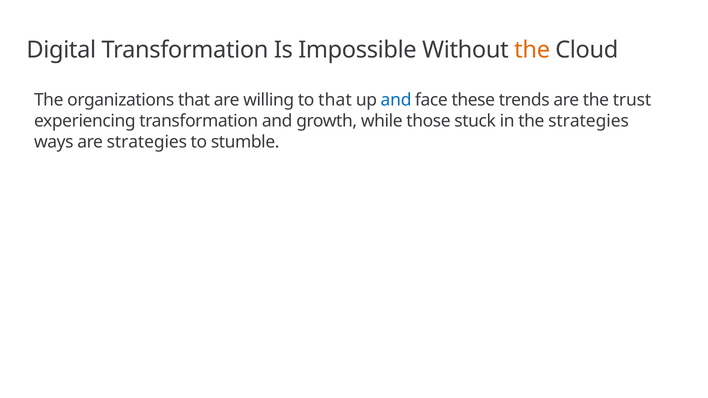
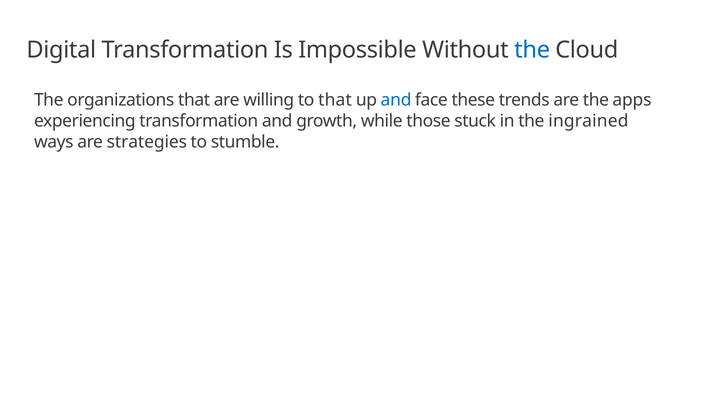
the colour: orange -> blue (532, 50)
trust: trust -> apps (632, 100)
the strategies: strategies -> ingrained (588, 121)
